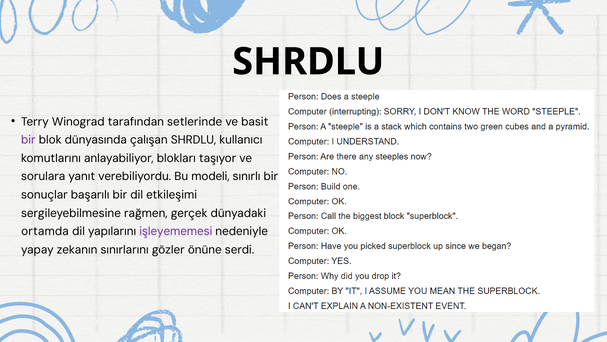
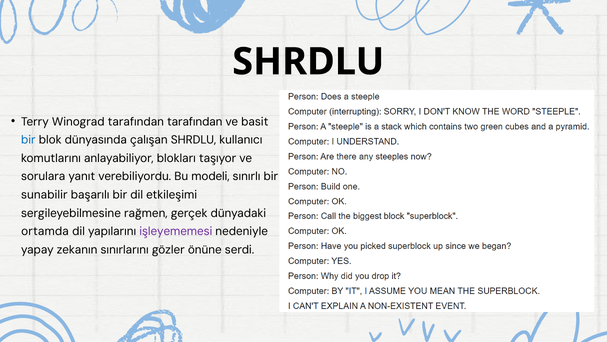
tarafından setlerinde: setlerinde -> tarafından (195, 122)
bir colour: purple -> blue (28, 140)
sonuçlar: sonuçlar -> sunabilir (44, 195)
